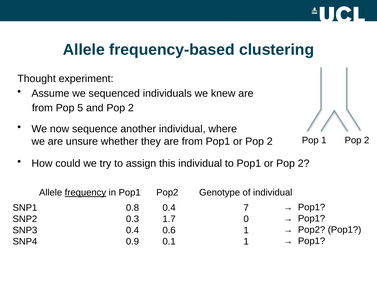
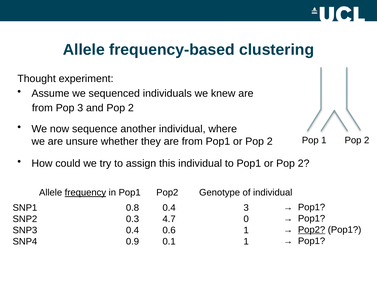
Pop 5: 5 -> 3 (80, 108)
0.4 7: 7 -> 3 (246, 208)
1.7: 1.7 -> 4.7 (169, 220)
Pop2 underline: none -> present (312, 230)
